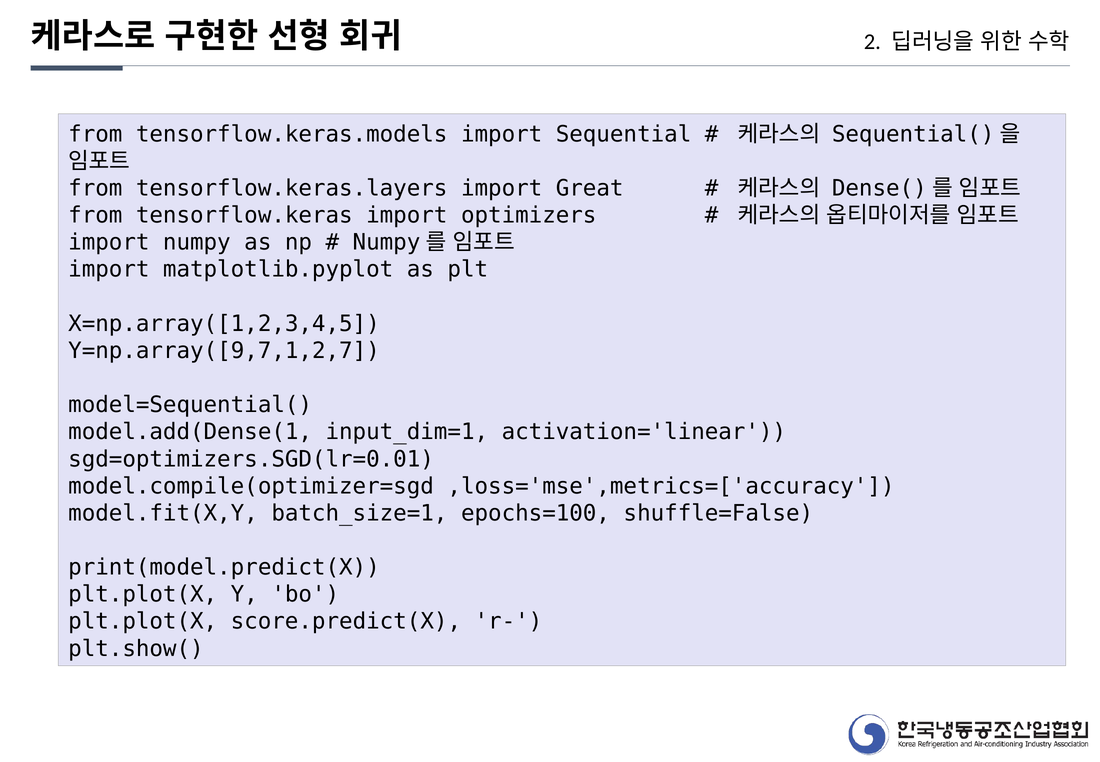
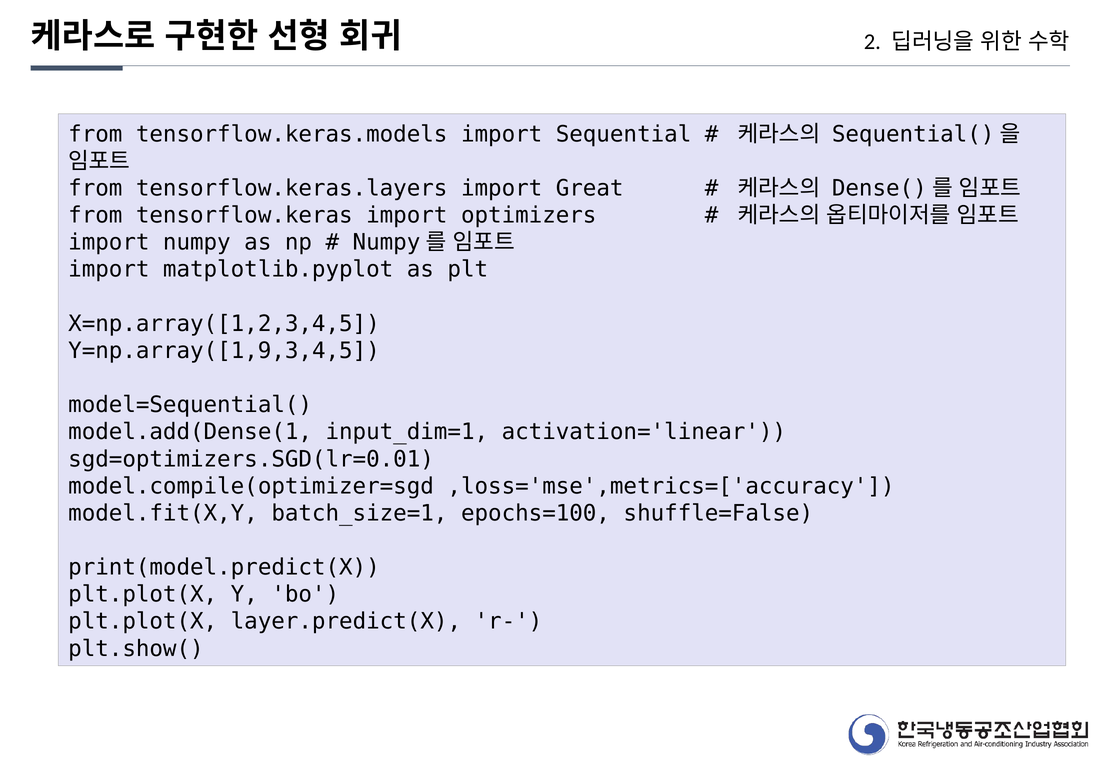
Y=np.array([9,7,1,2,7: Y=np.array([9,7,1,2,7 -> Y=np.array([1,9,3,4,5 (224, 351)
score.predict(X: score.predict(X -> layer.predict(X (346, 621)
